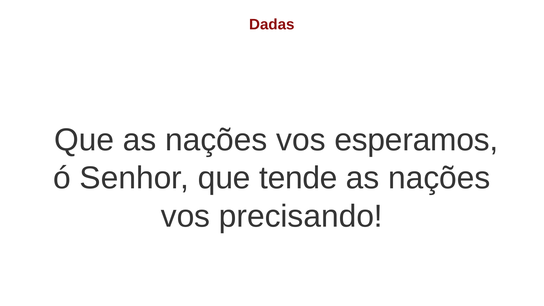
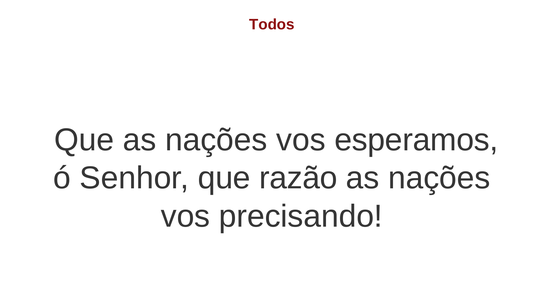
Dadas: Dadas -> Todos (272, 24)
tende: tende -> razão (298, 178)
